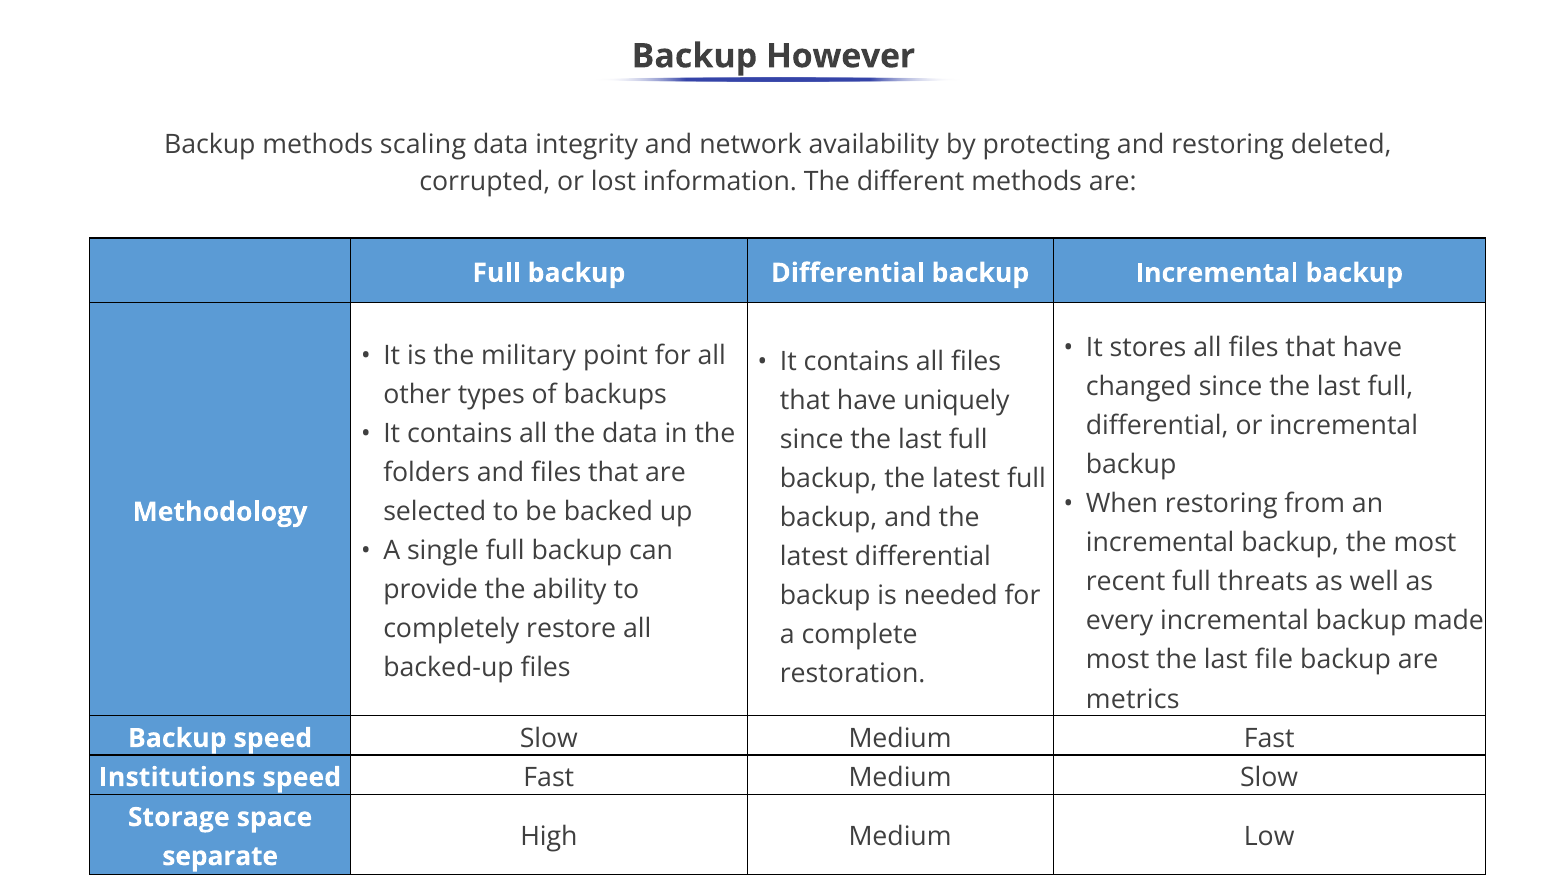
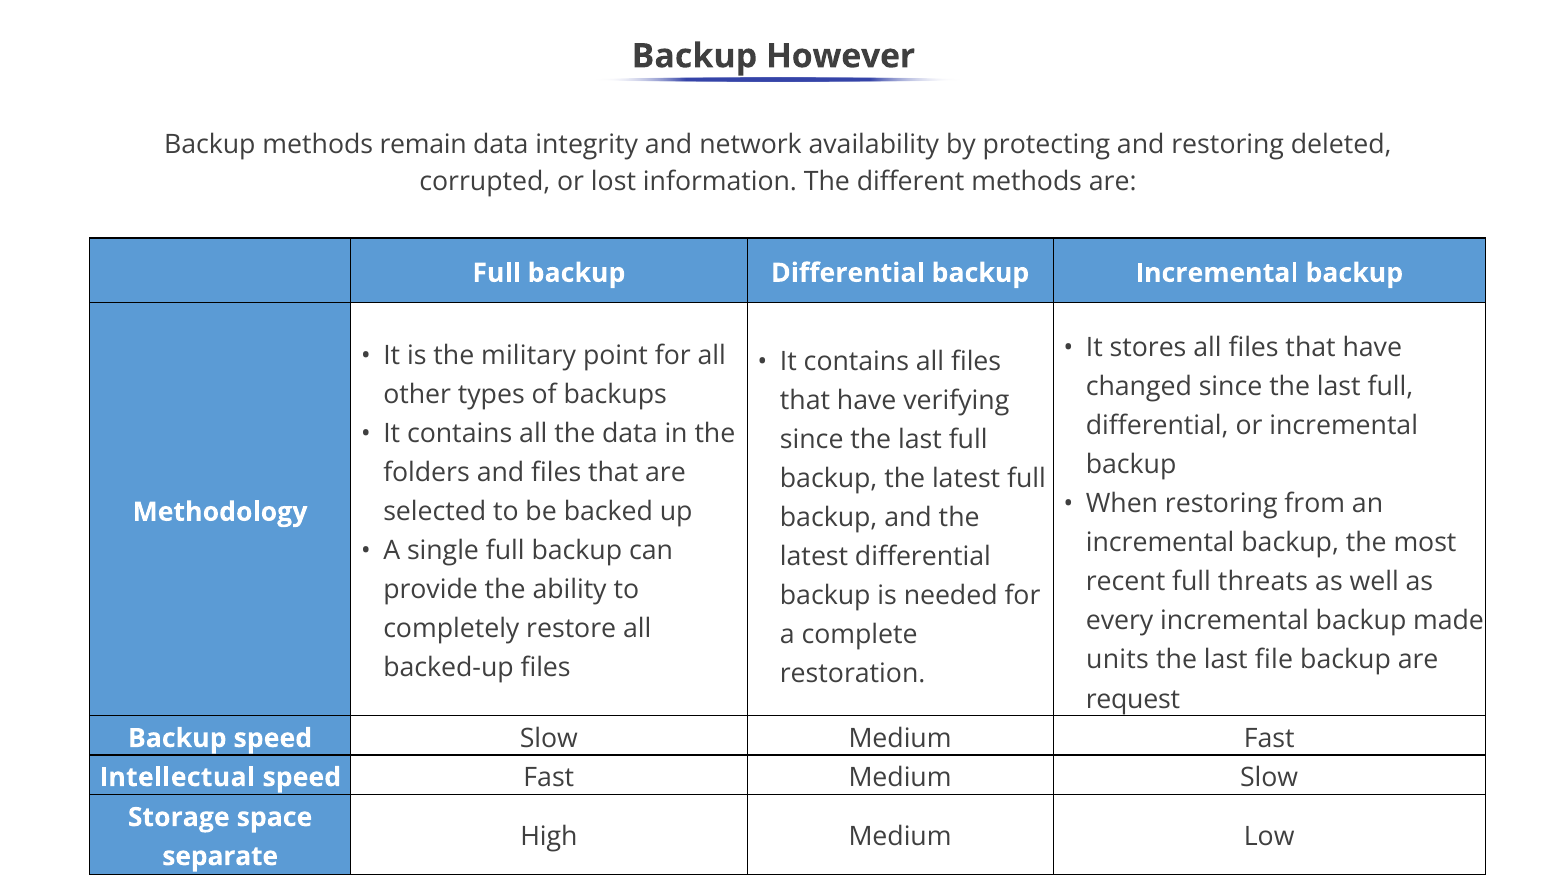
scaling: scaling -> remain (423, 145)
uniquely: uniquely -> verifying (956, 400)
most: most -> units (1118, 660)
metrics: metrics -> request (1133, 699)
Institutions: Institutions -> Intellectual (177, 777)
